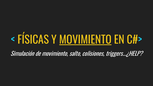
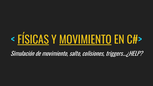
FÍSICAS underline: none -> present (33, 40)
